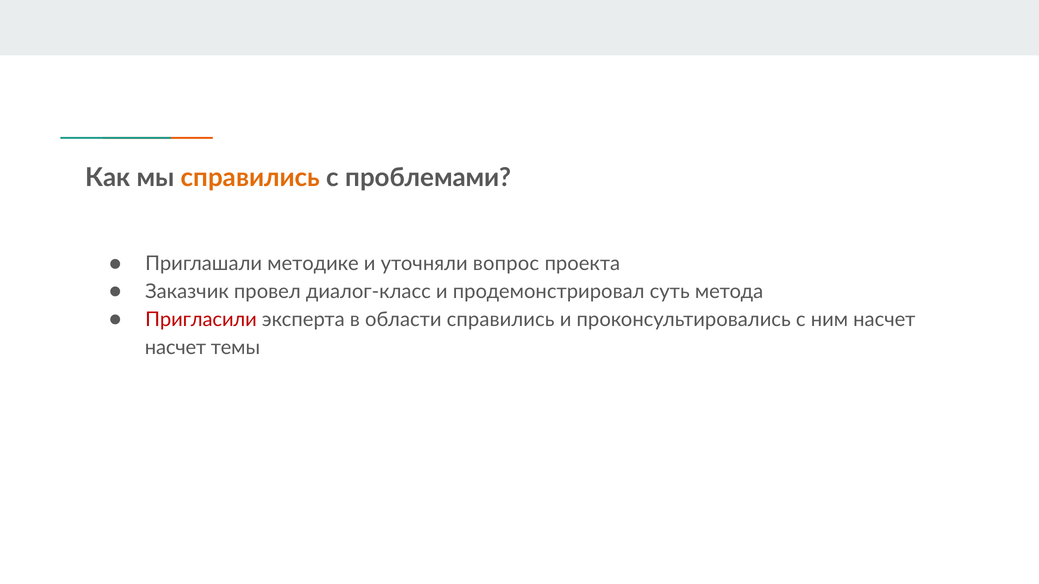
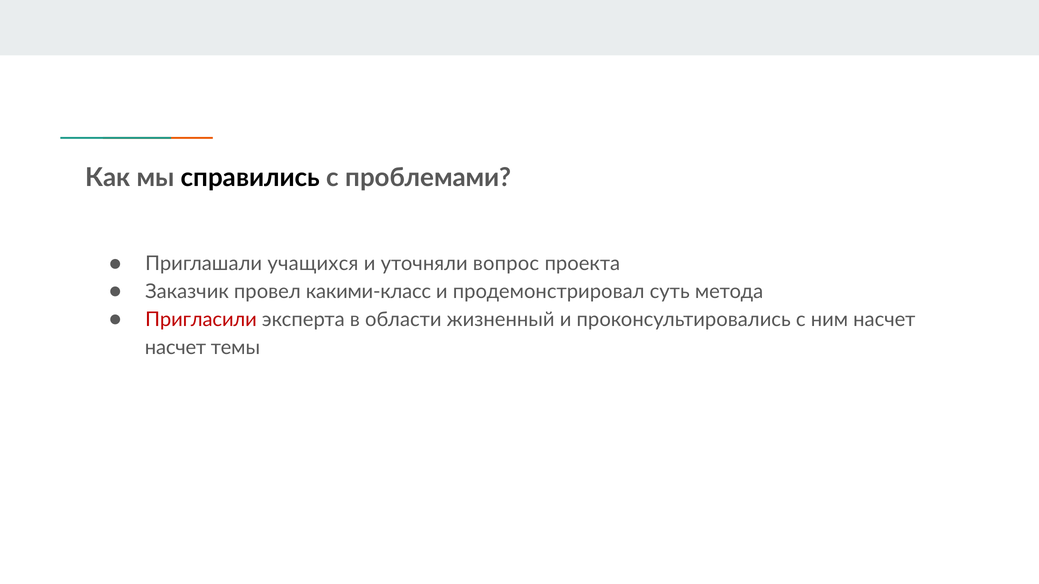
справились colour: orange -> black (250, 178)
методике: методике -> учащихся (313, 264)
диалог-класс: диалог-класс -> какими-класс (368, 292)
области справились: справились -> жизненный (501, 320)
